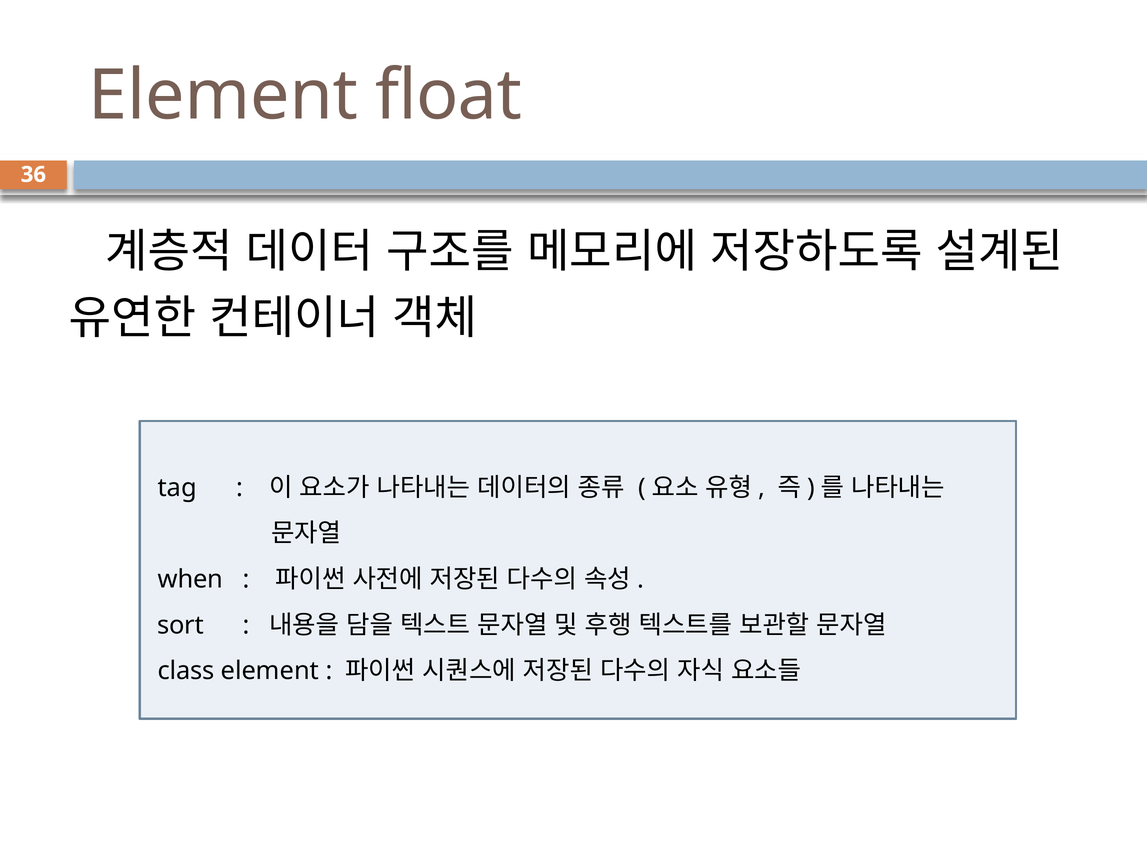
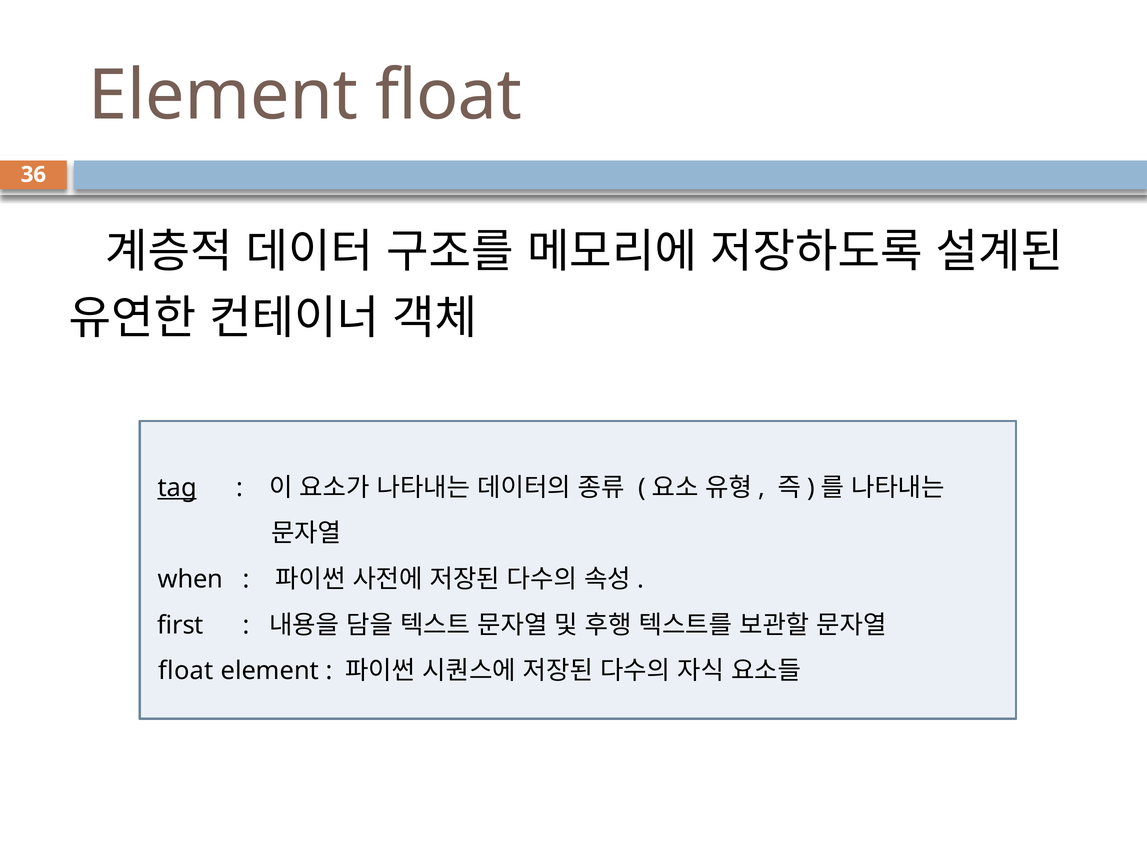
tag underline: none -> present (177, 488)
sort: sort -> first (181, 625)
class: class -> float (186, 671)
